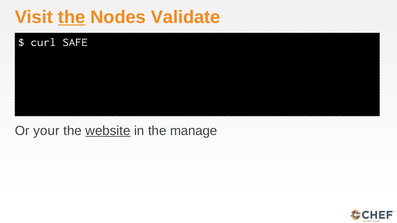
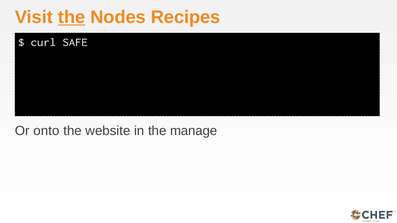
Validate: Validate -> Recipes (186, 17)
your: your -> onto (46, 131)
website underline: present -> none (108, 131)
